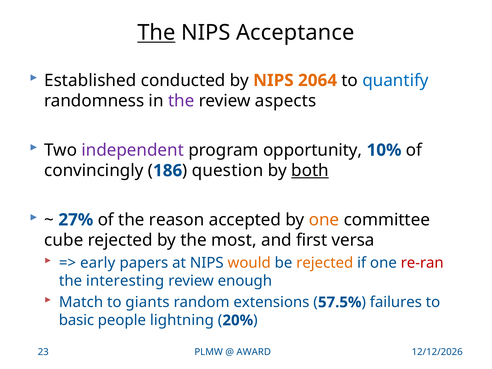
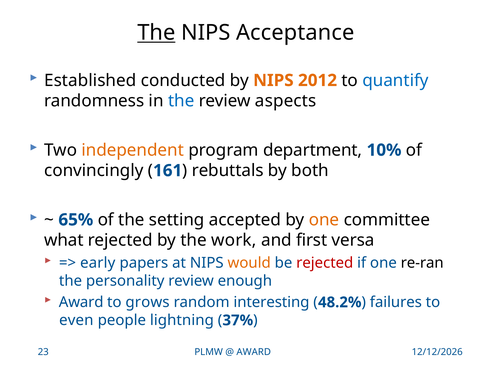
2064: 2064 -> 2012 (318, 80)
the colour: purple -> blue (181, 101)
independent colour: purple -> orange (133, 150)
opportunity: opportunity -> department (313, 150)
186: 186 -> 161 (168, 171)
question: question -> rebuttals (228, 171)
both underline: present -> none (310, 171)
27%: 27% -> 65% (76, 220)
reason: reason -> setting (177, 220)
cube: cube -> what (64, 240)
most: most -> work (234, 240)
rejected colour: orange -> red (325, 263)
re-ran colour: red -> black (422, 263)
interesting: interesting -> personality (125, 281)
Match: Match -> Award (81, 302)
giants: giants -> grows (148, 302)
extensions: extensions -> interesting (271, 302)
57.5%: 57.5% -> 48.2% (340, 302)
basic: basic -> even (76, 320)
20%: 20% -> 37% (238, 320)
